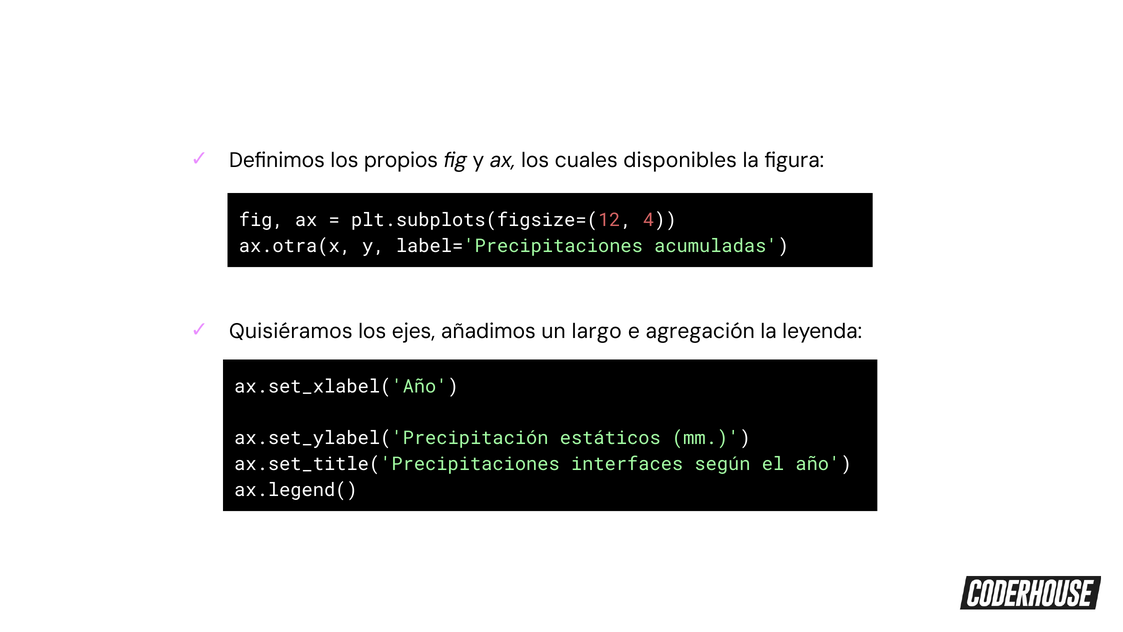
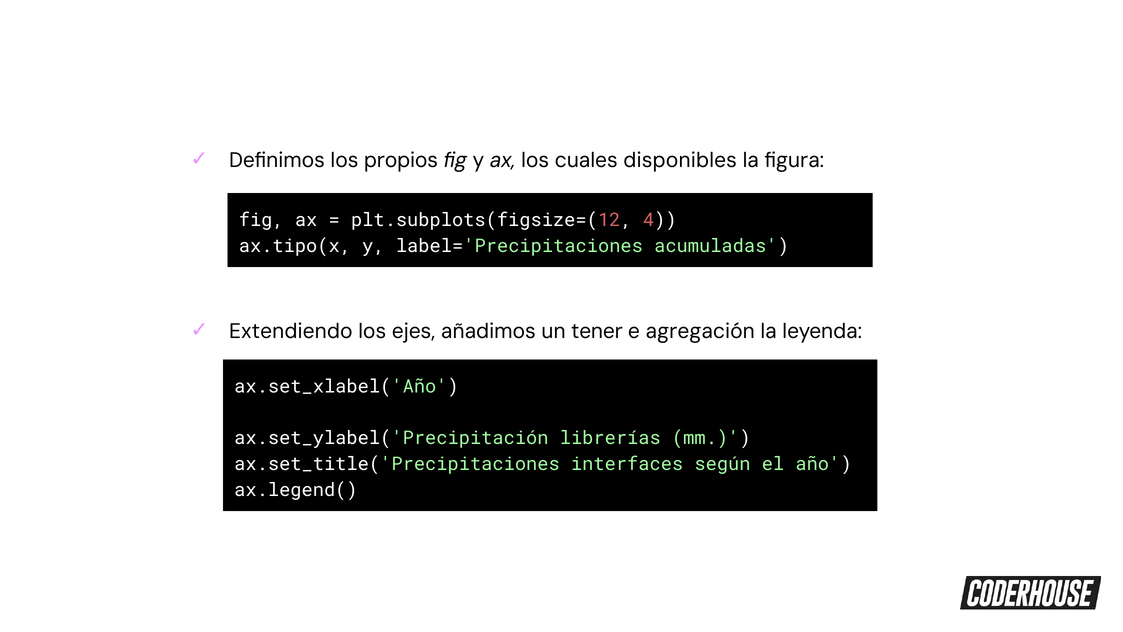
ax.otra(x: ax.otra(x -> ax.tipo(x (295, 246)
Quisiéramos: Quisiéramos -> Extendiendo (291, 331)
largo: largo -> tener (597, 331)
estáticos: estáticos -> librerías (610, 438)
